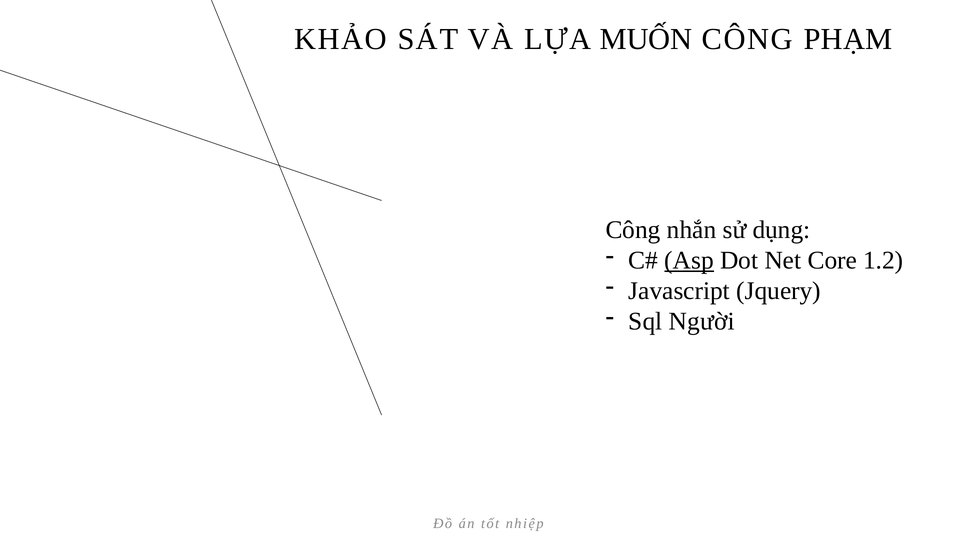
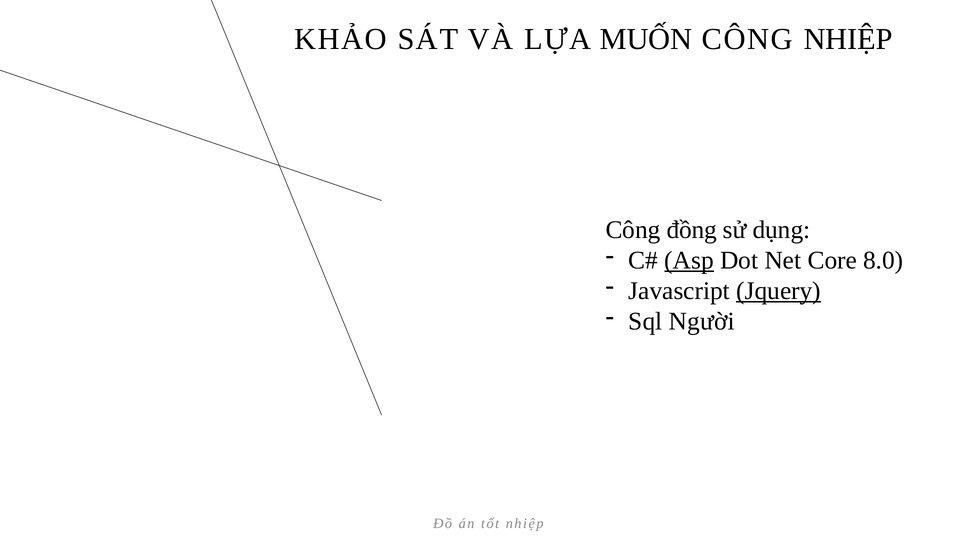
CÔNG PHẠM: PHẠM -> NHIỆP (848, 39)
nhắn: nhắn -> đồng (692, 230)
1.2: 1.2 -> 8.0 (883, 261)
Jquery underline: none -> present (779, 291)
